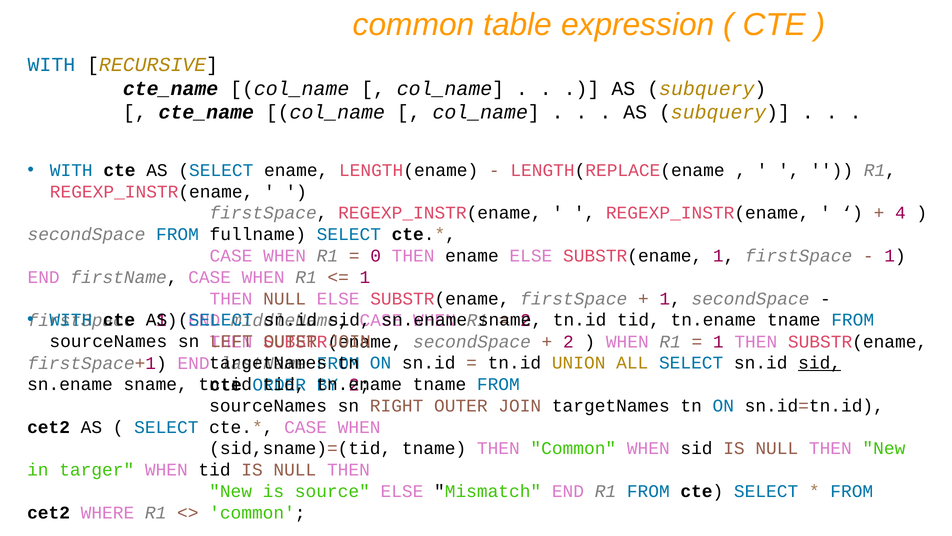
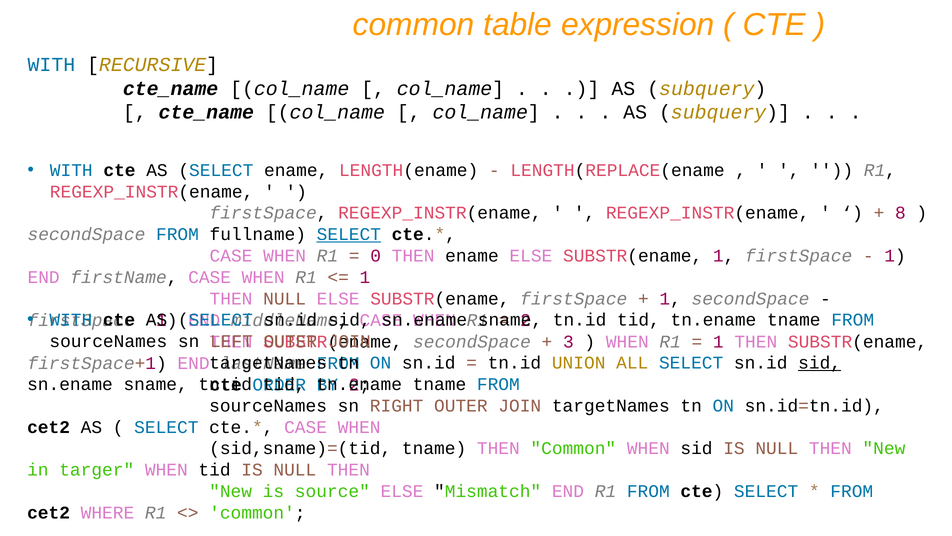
4: 4 -> 8 (900, 213)
SELECT underline: none -> present (349, 234)
2: 2 -> 3 (568, 341)
